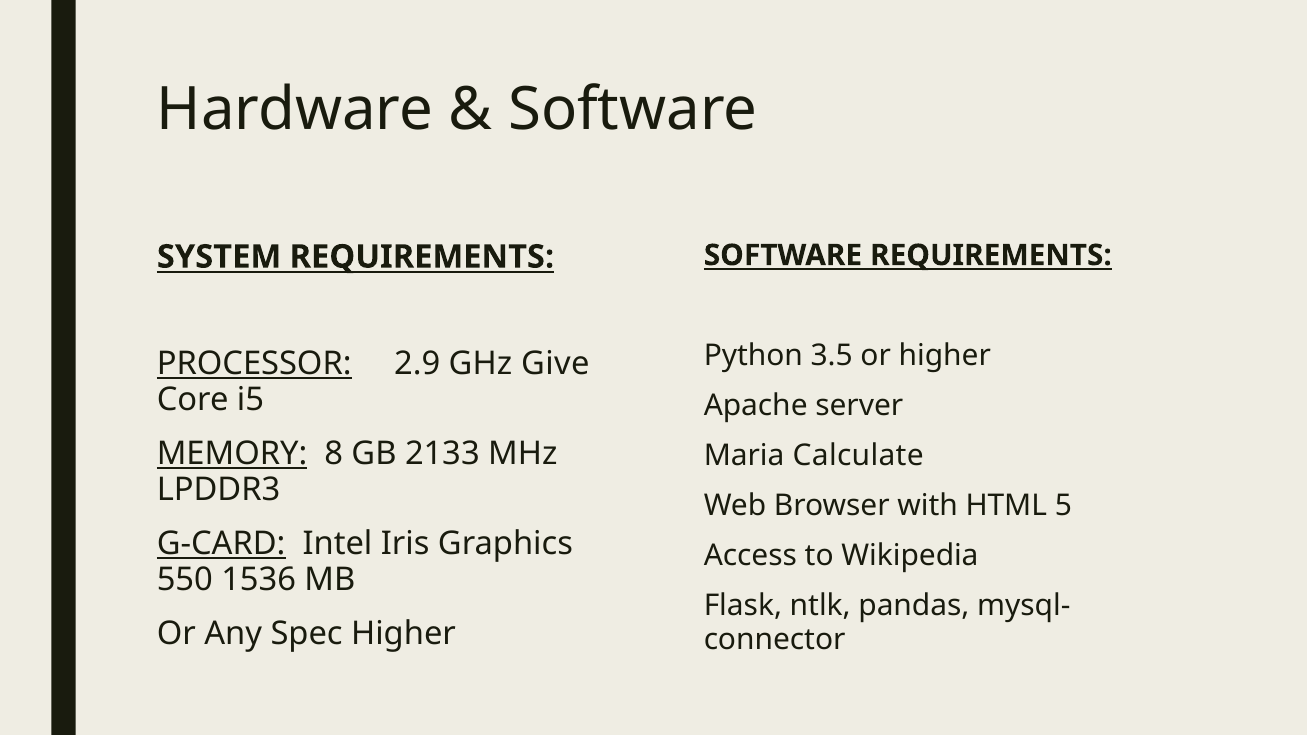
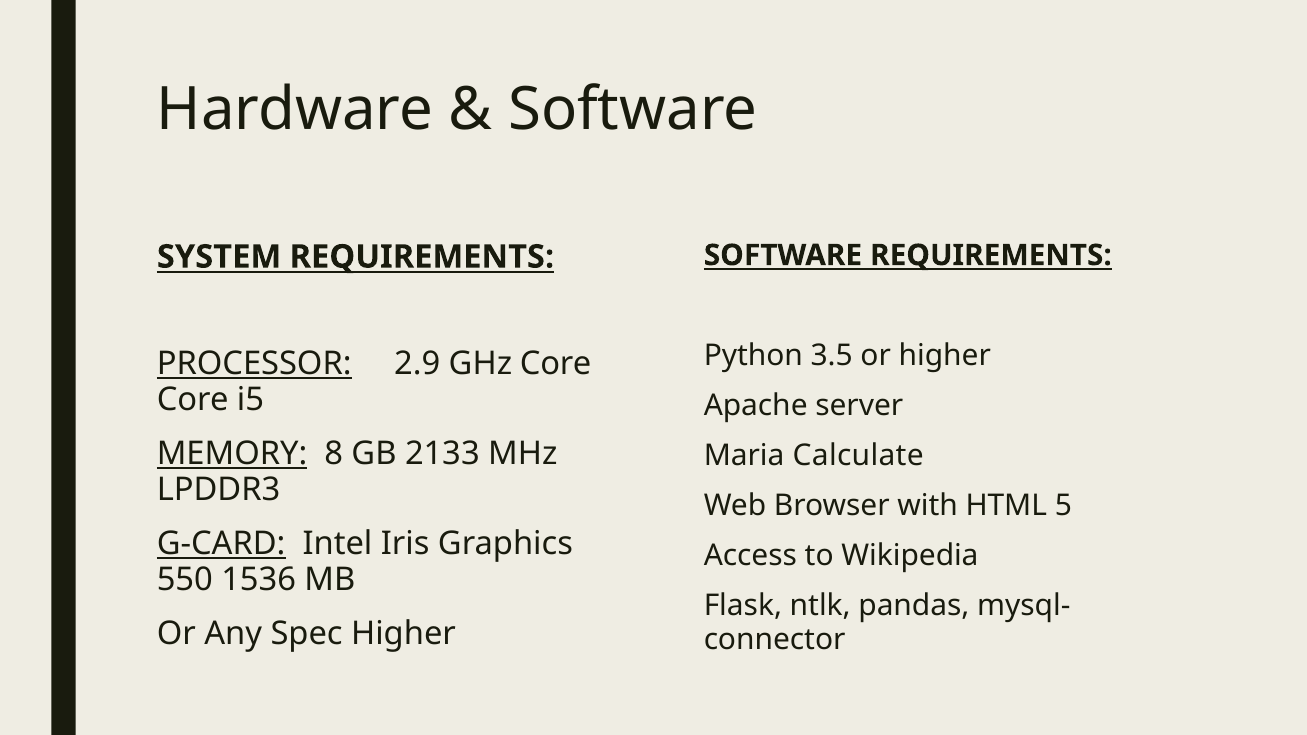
GHz Give: Give -> Core (556, 363)
